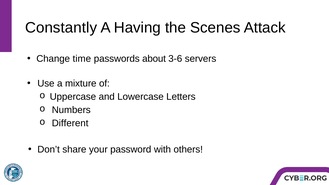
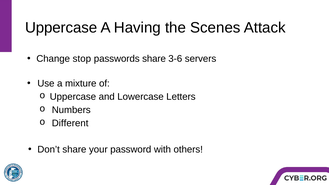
Constantly: Constantly -> Uppercase (61, 28)
time: time -> stop (82, 59)
passwords about: about -> share (154, 59)
